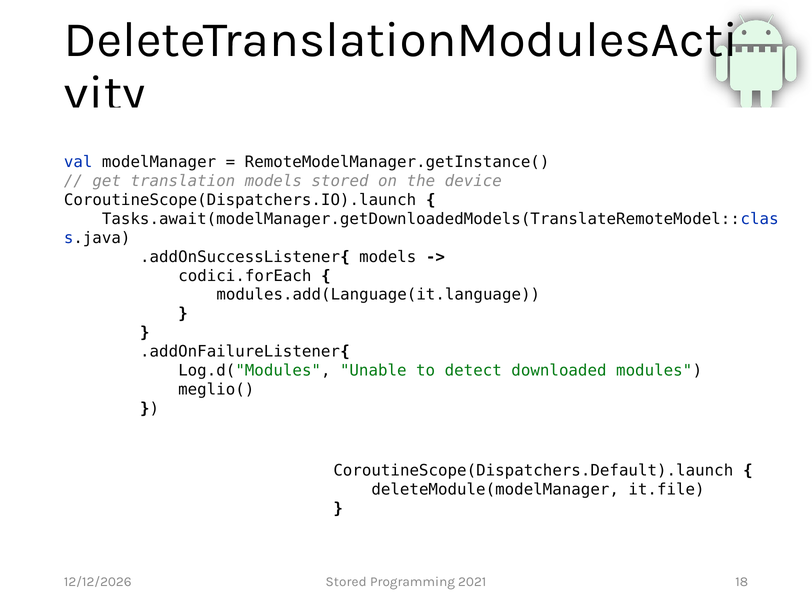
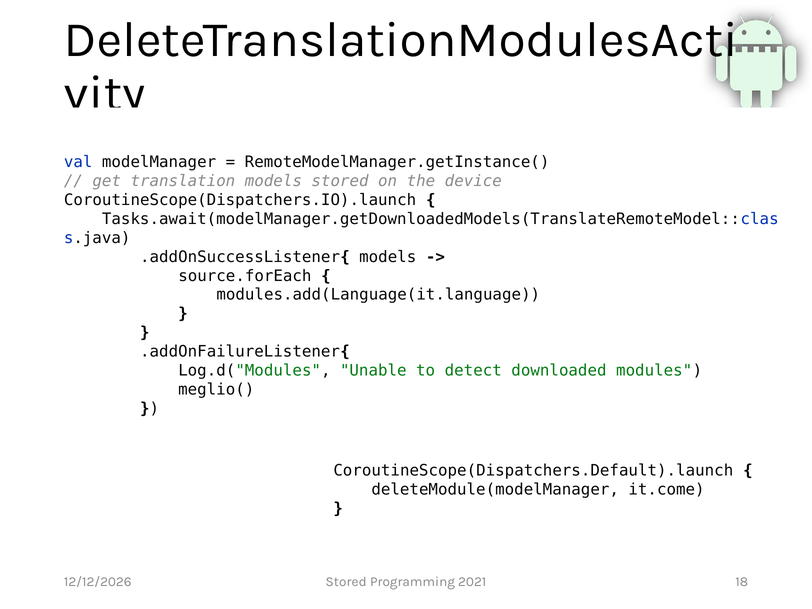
codici.forEach: codici.forEach -> source.forEach (245, 276)
it.file: it.file -> it.come (667, 490)
